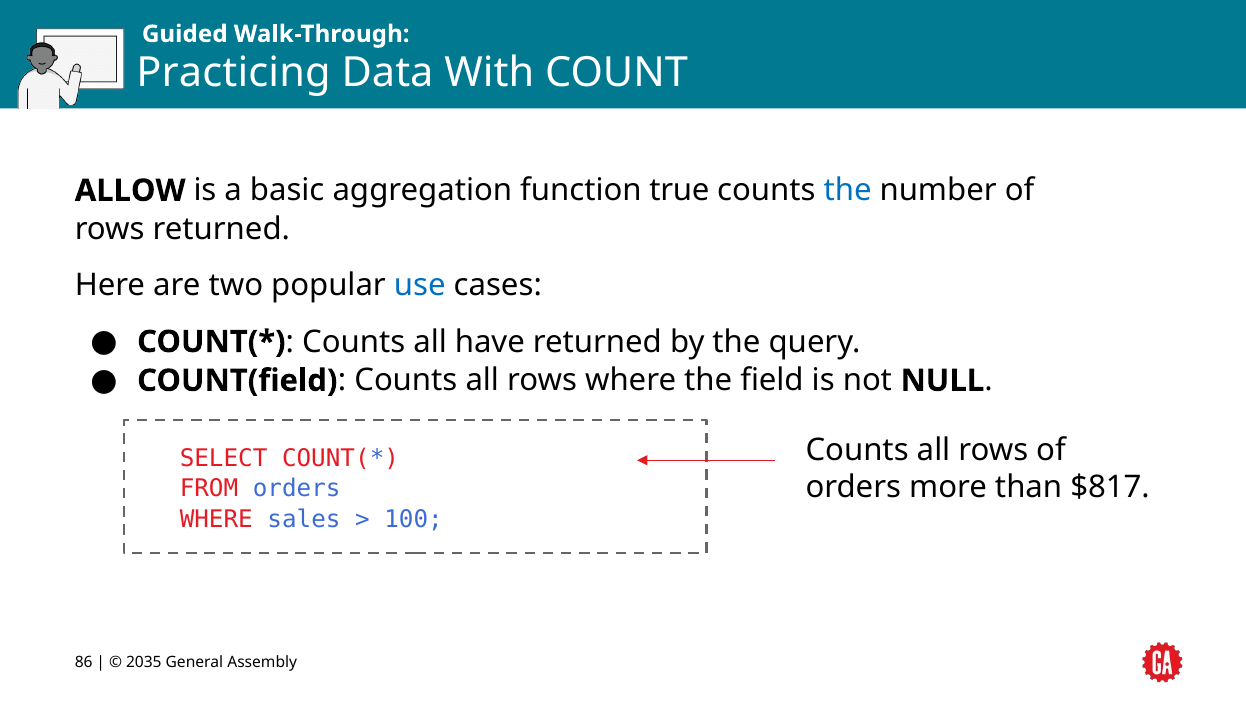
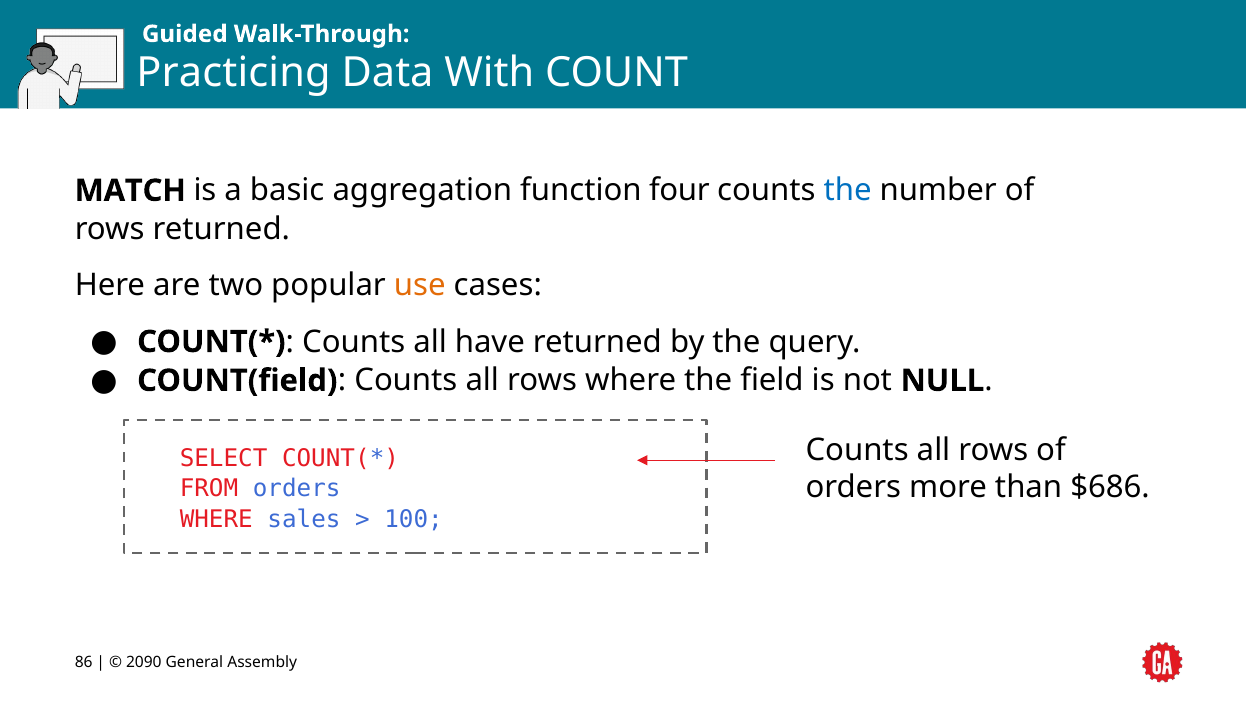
ALLOW: ALLOW -> MATCH (130, 191)
true: true -> four (679, 191)
use colour: blue -> orange (420, 286)
$817: $817 -> $686 (1110, 487)
2035: 2035 -> 2090 (144, 662)
